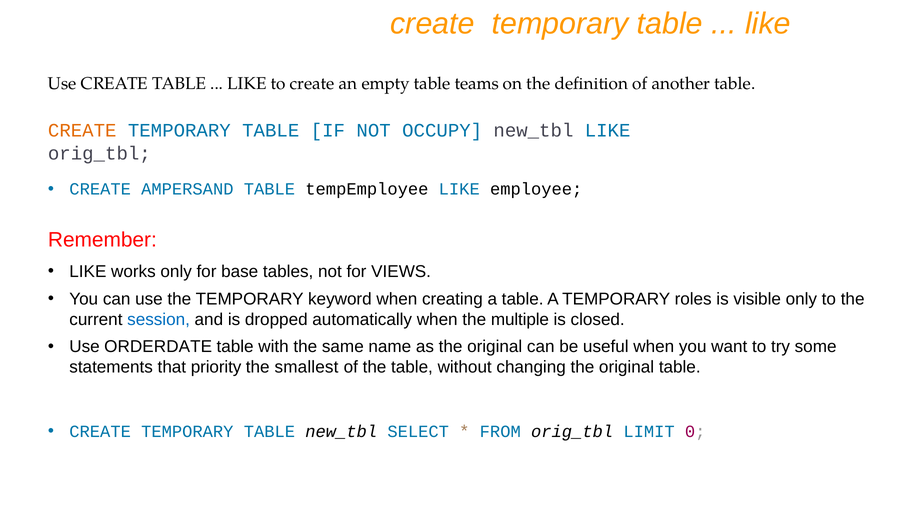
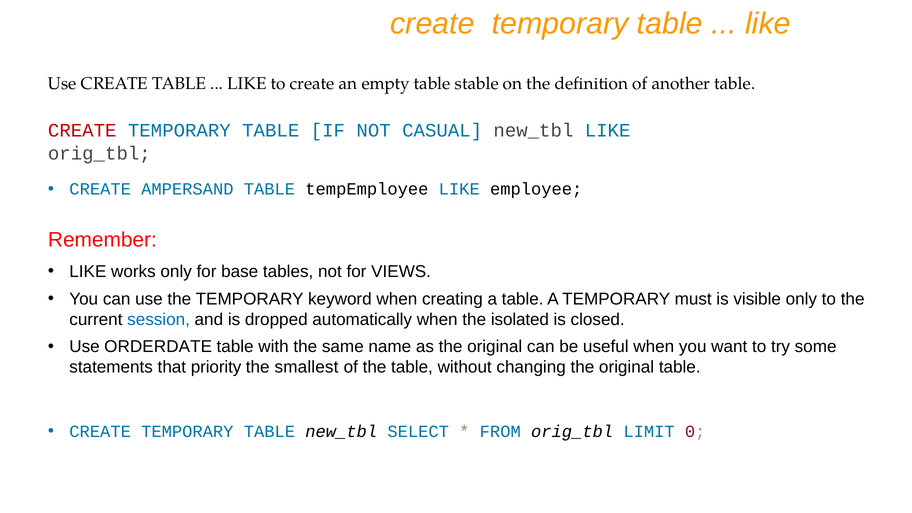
teams: teams -> stable (477, 84)
CREATE colour: orange -> red (82, 130)
OCCUPY: OCCUPY -> CASUAL (442, 130)
roles: roles -> must (693, 299)
multiple: multiple -> isolated (520, 319)
